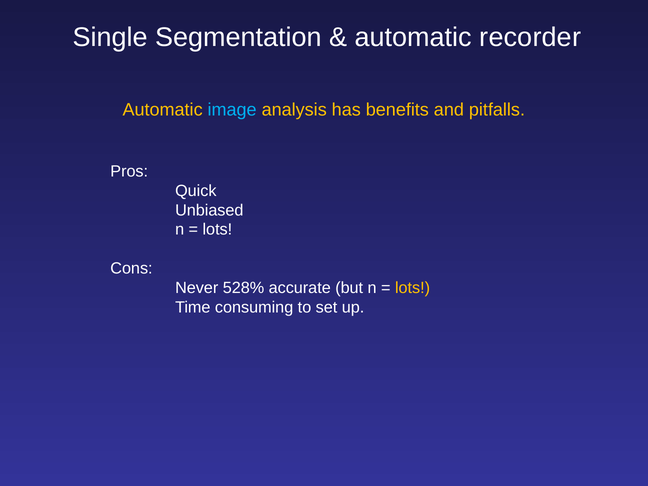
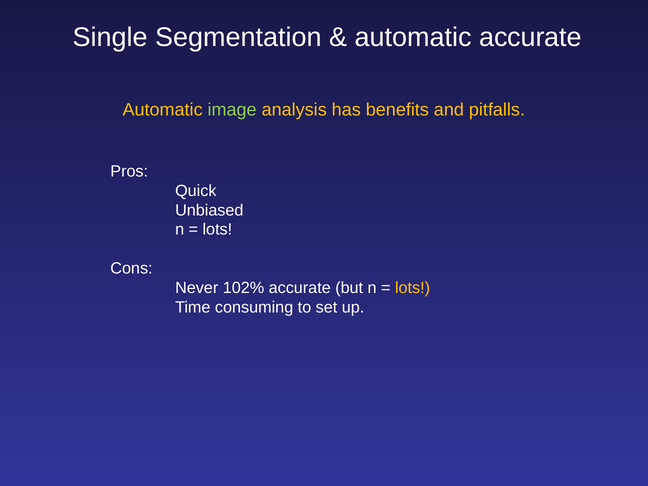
automatic recorder: recorder -> accurate (530, 37)
image colour: light blue -> light green (232, 110)
528%: 528% -> 102% (243, 288)
